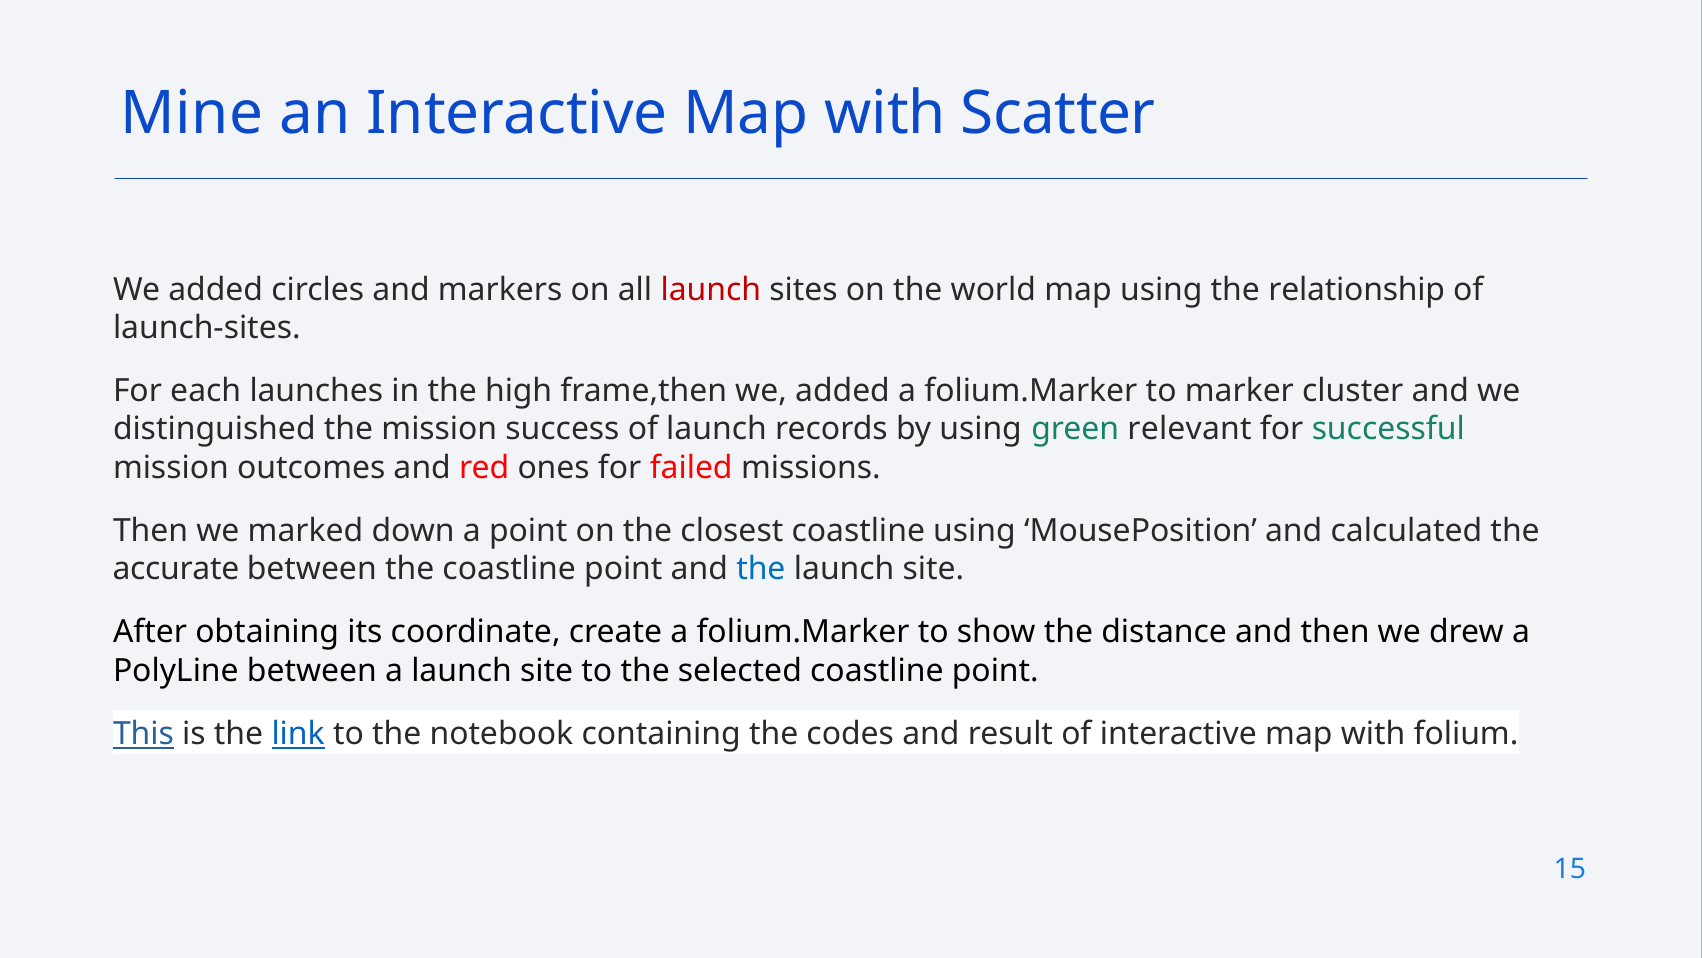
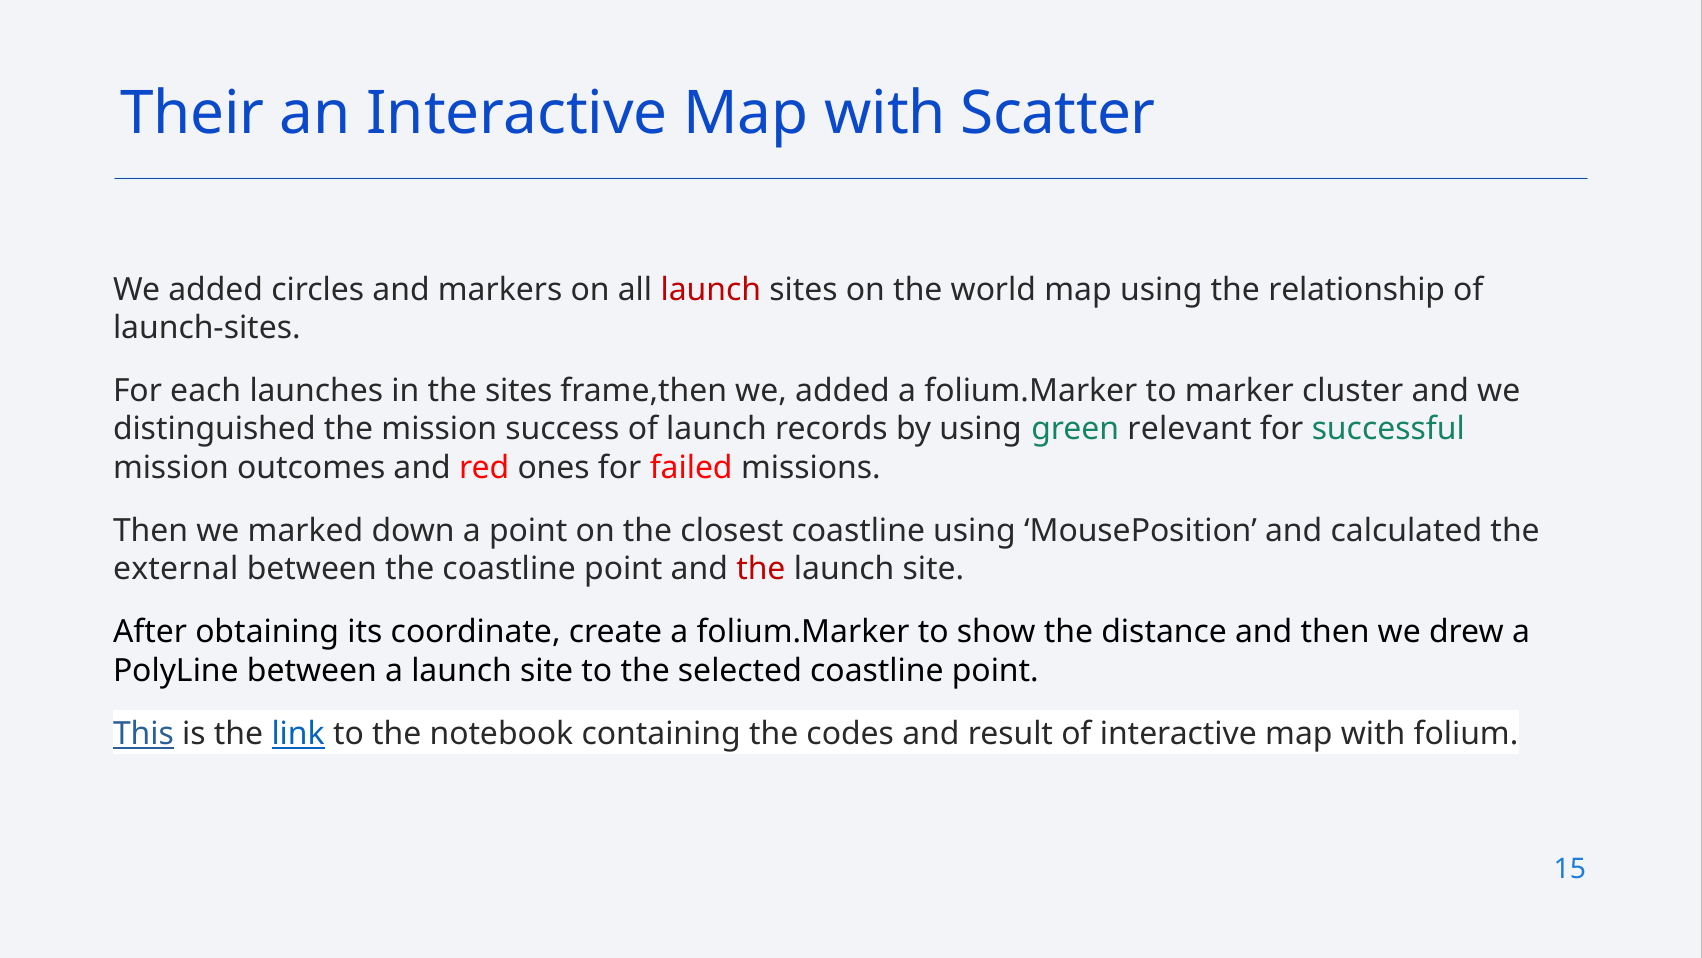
Mine: Mine -> Their (192, 114)
the high: high -> sites (519, 391)
accurate: accurate -> external (176, 569)
the colour: blue -> red (761, 569)
